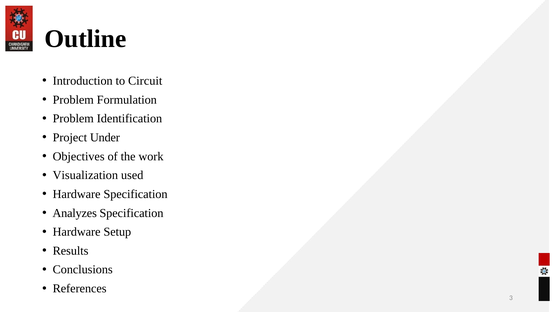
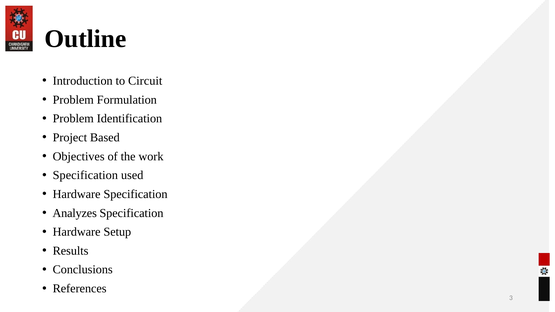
Under: Under -> Based (105, 138)
Visualization: Visualization -> Specification (85, 175)
